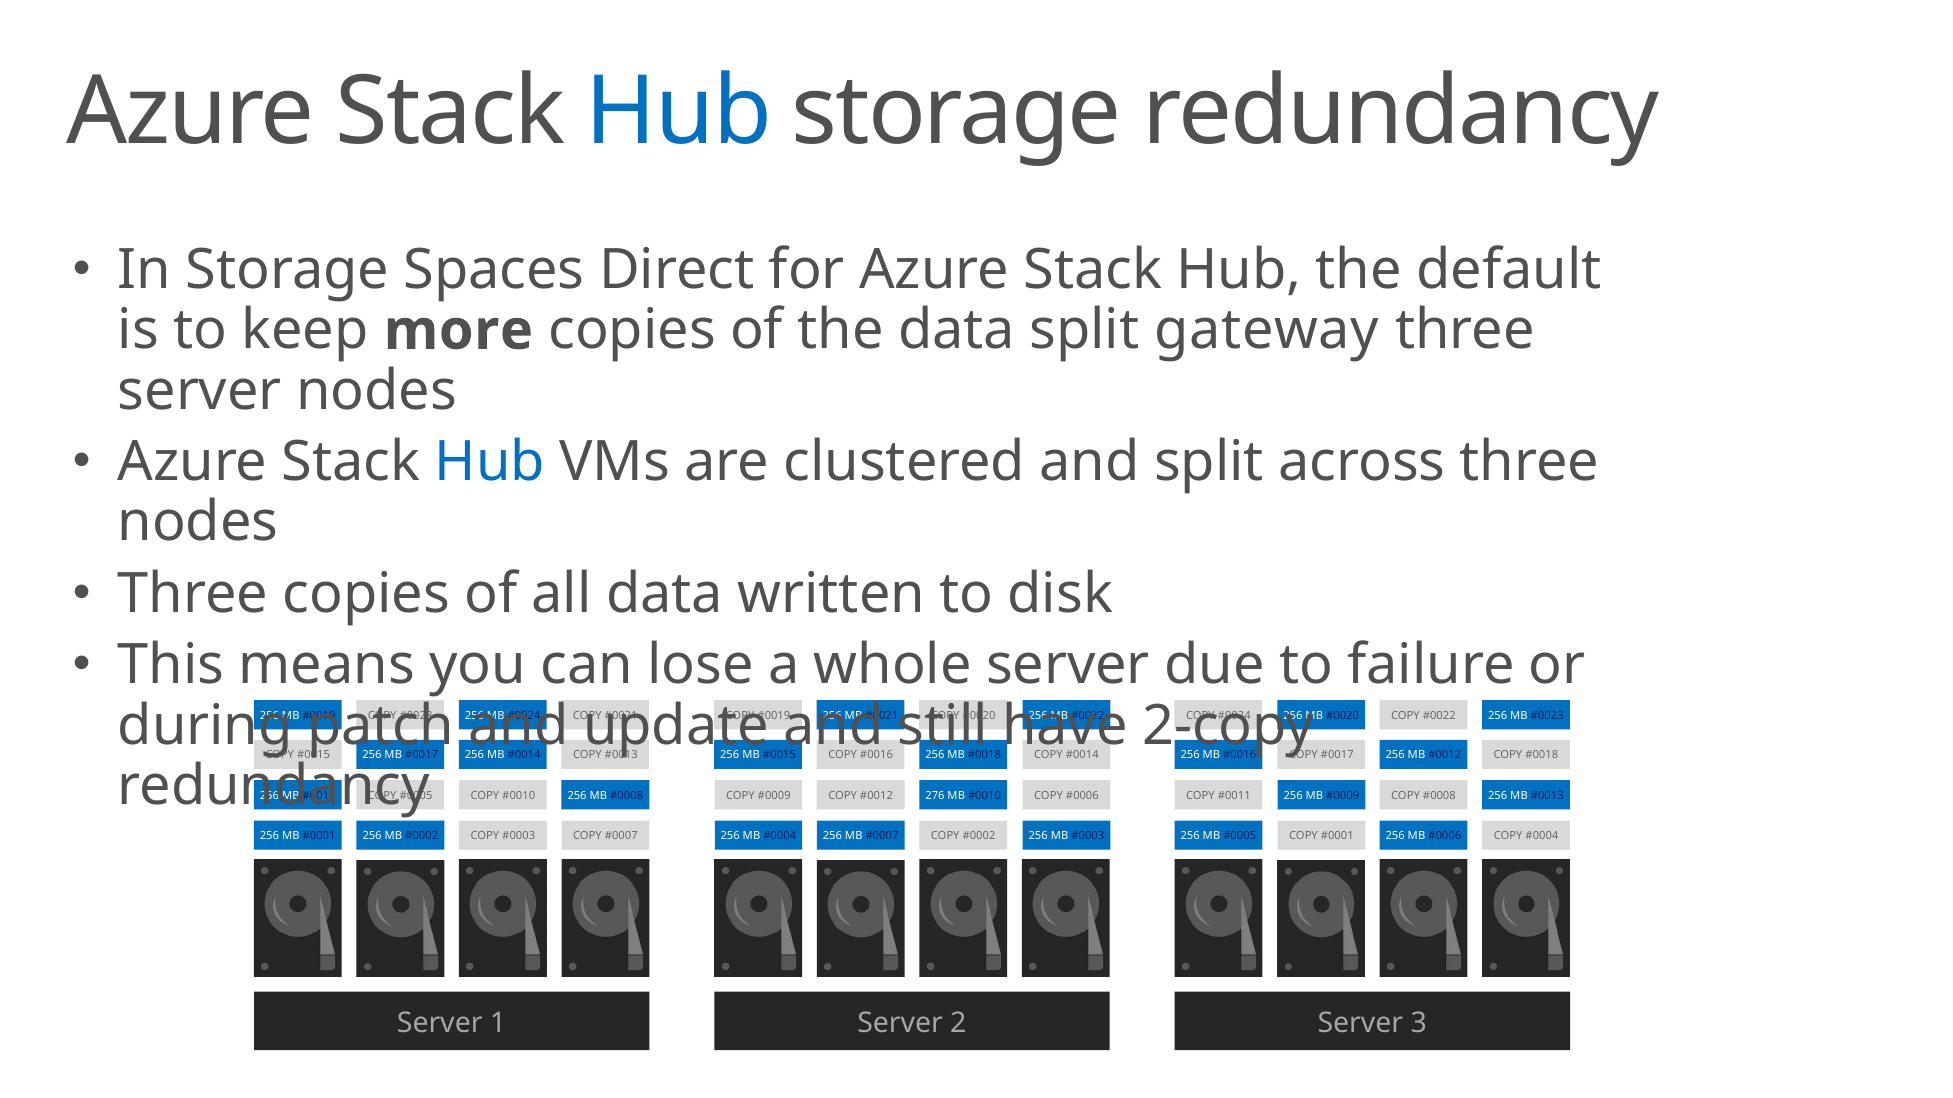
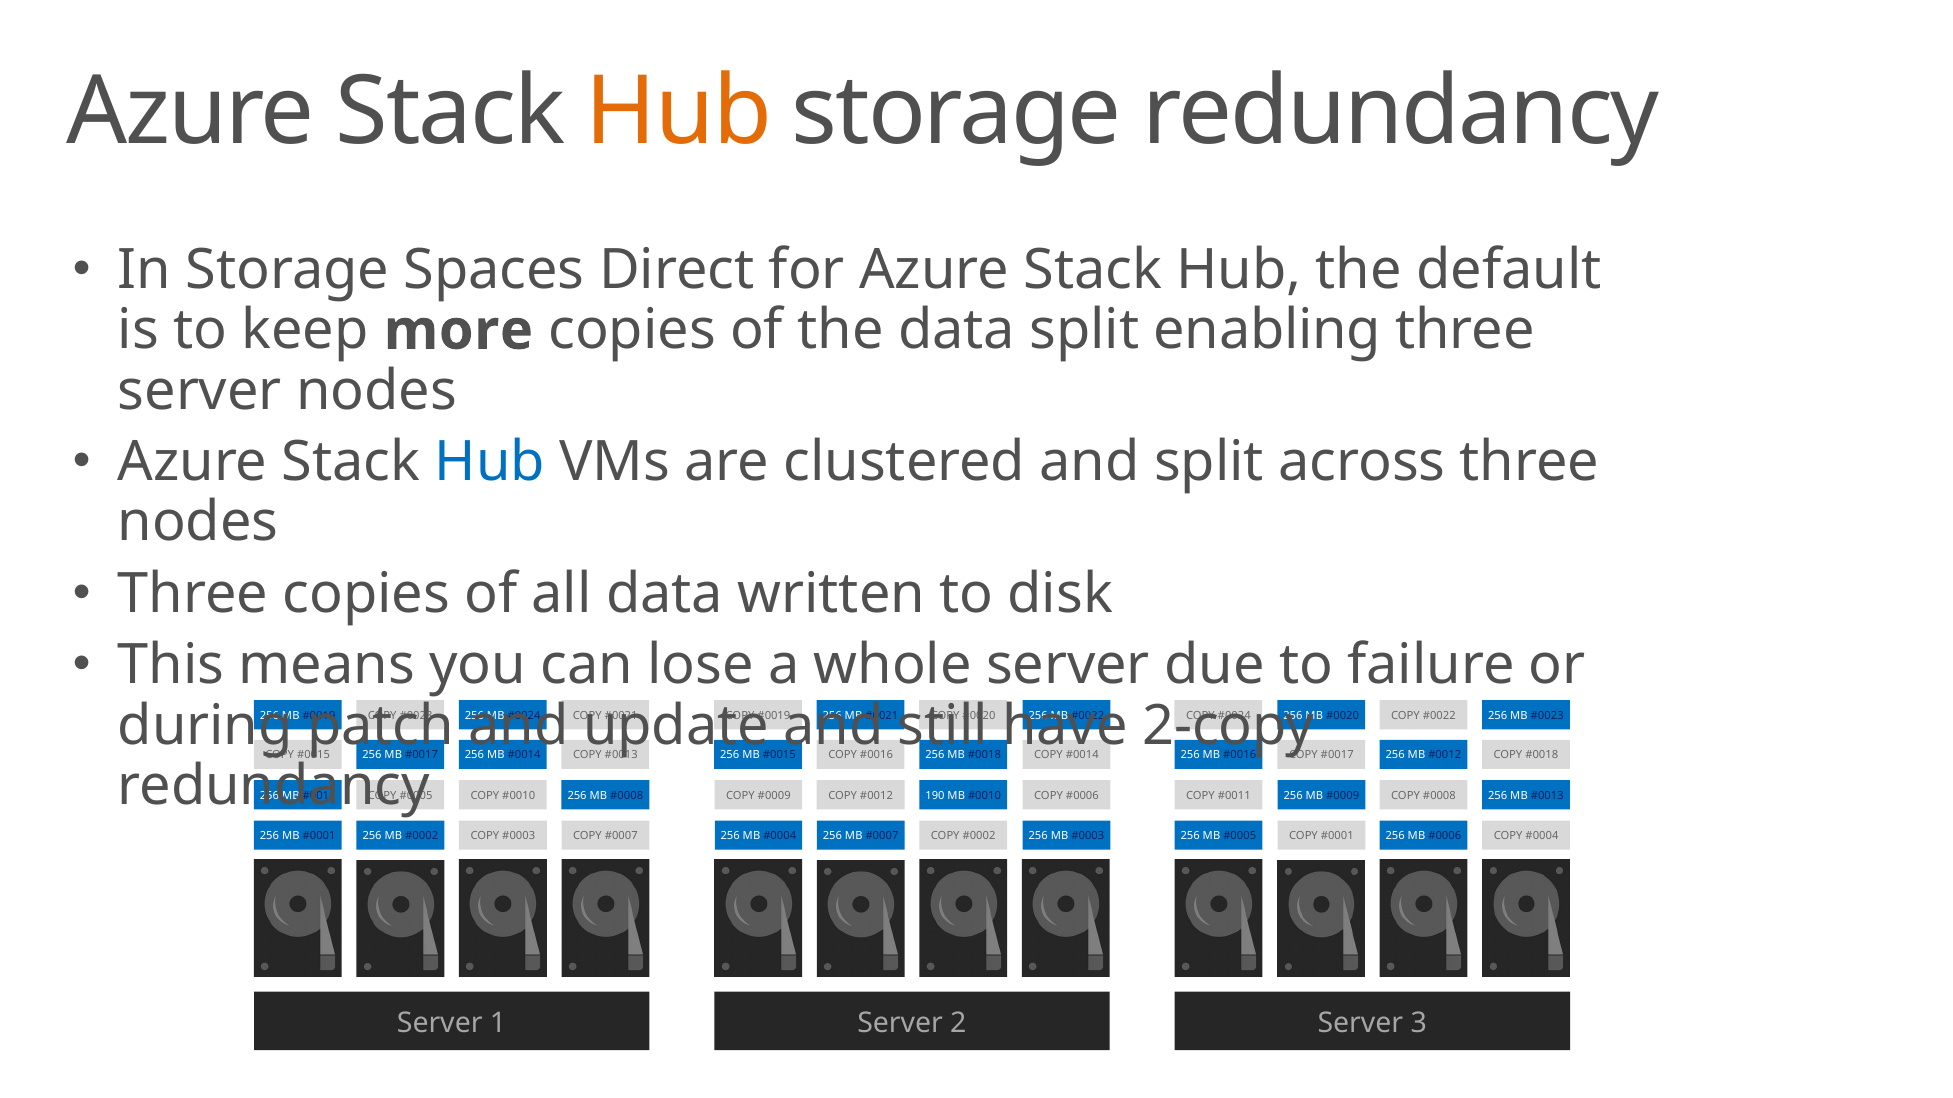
Hub colour: blue -> orange (679, 112)
gateway: gateway -> enabling (1267, 330)
276: 276 -> 190 (935, 796)
